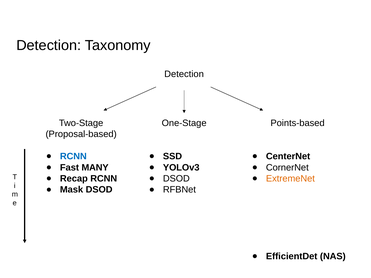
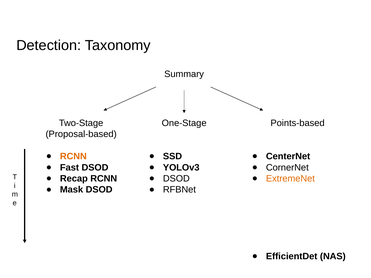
Detection: Detection -> Summary (184, 74)
RCNN colour: blue -> orange (73, 156)
Fast MANY: MANY -> DSOD (95, 168)
